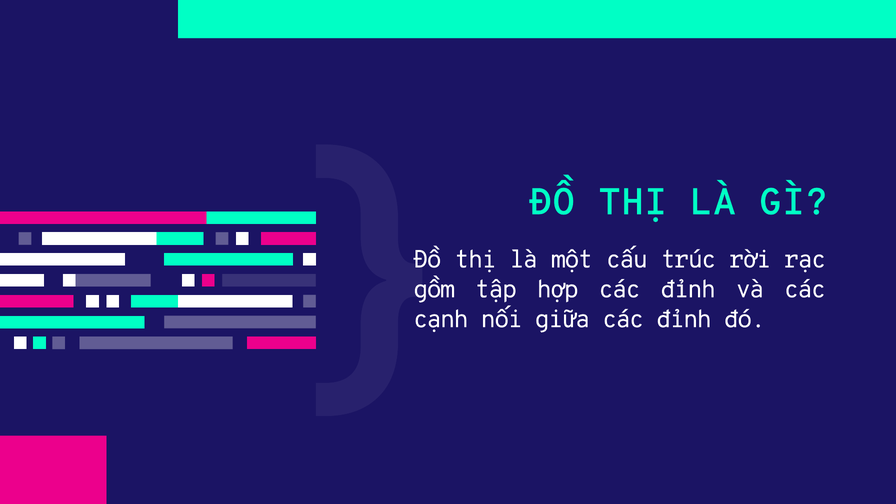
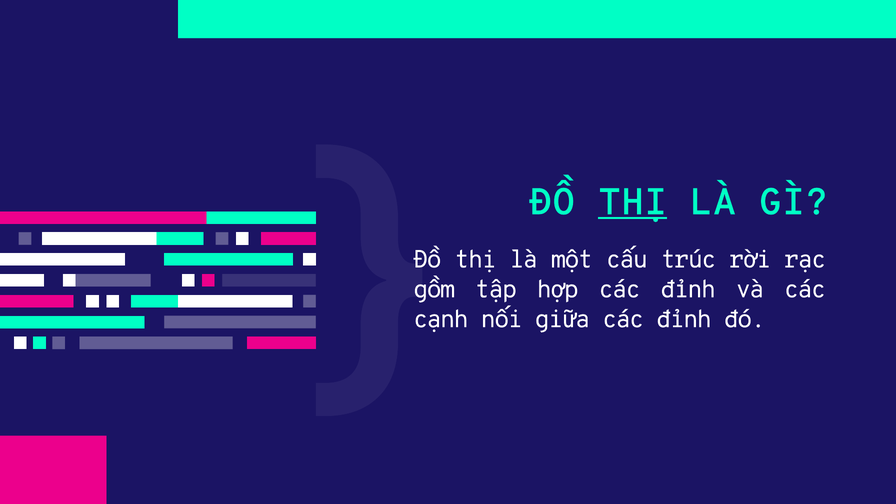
THỊ underline: none -> present (633, 202)
